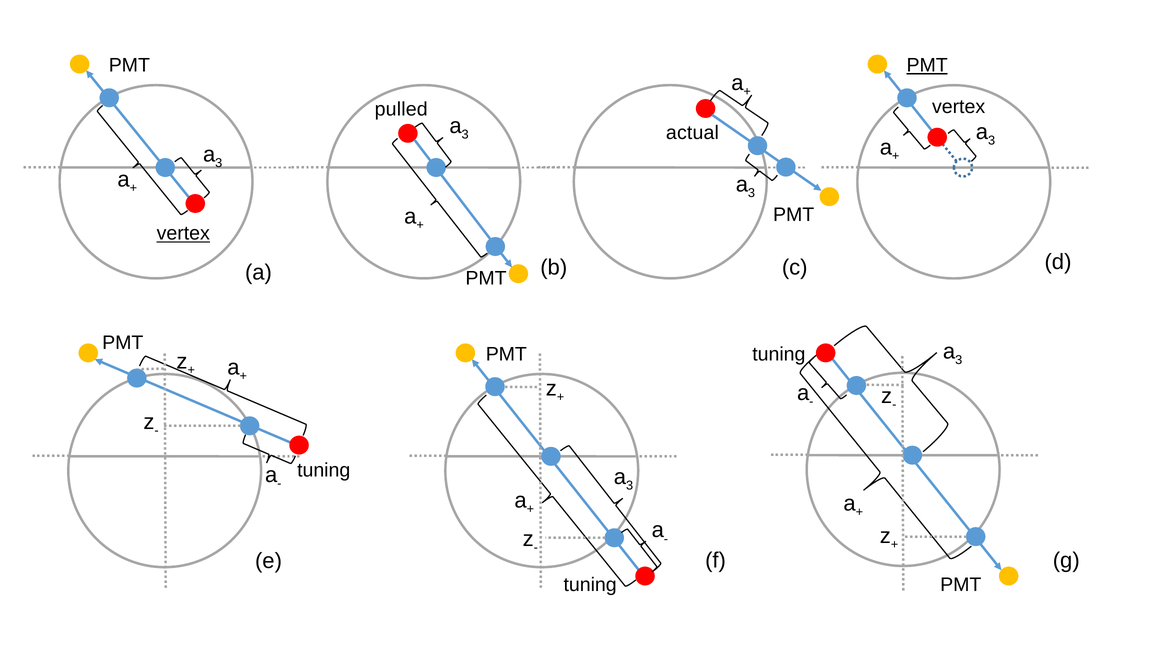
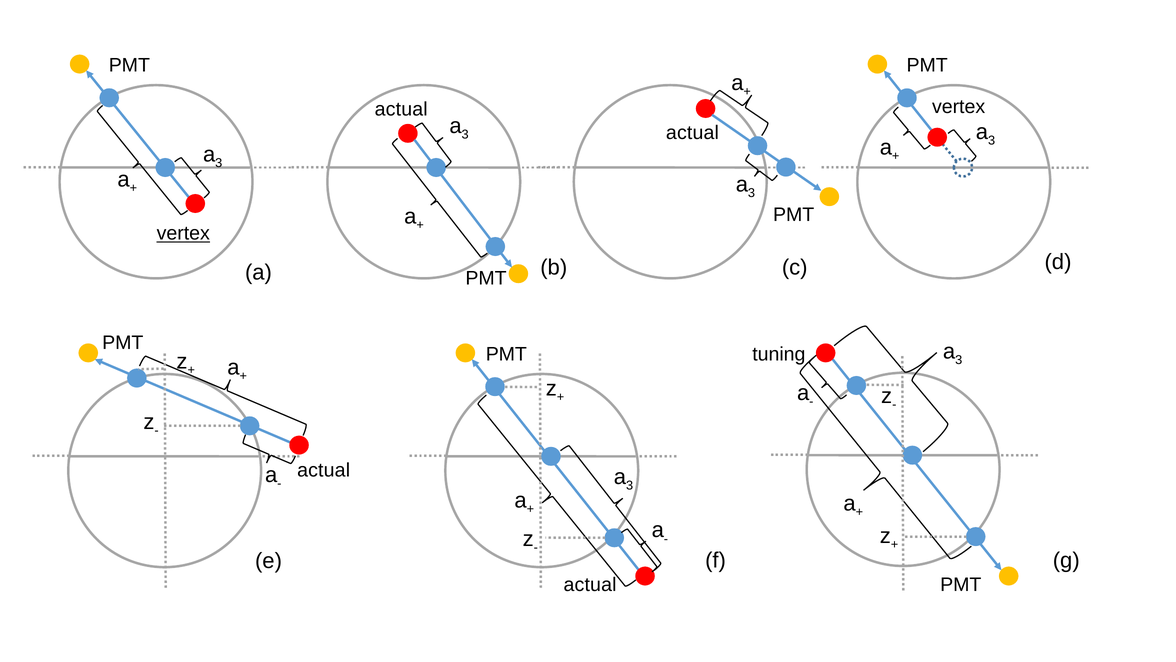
PMT underline: present -> none (927, 65)
pulled: pulled -> actual (401, 109)
tuning: tuning -> actual (324, 470)
tuning: tuning -> actual (590, 584)
